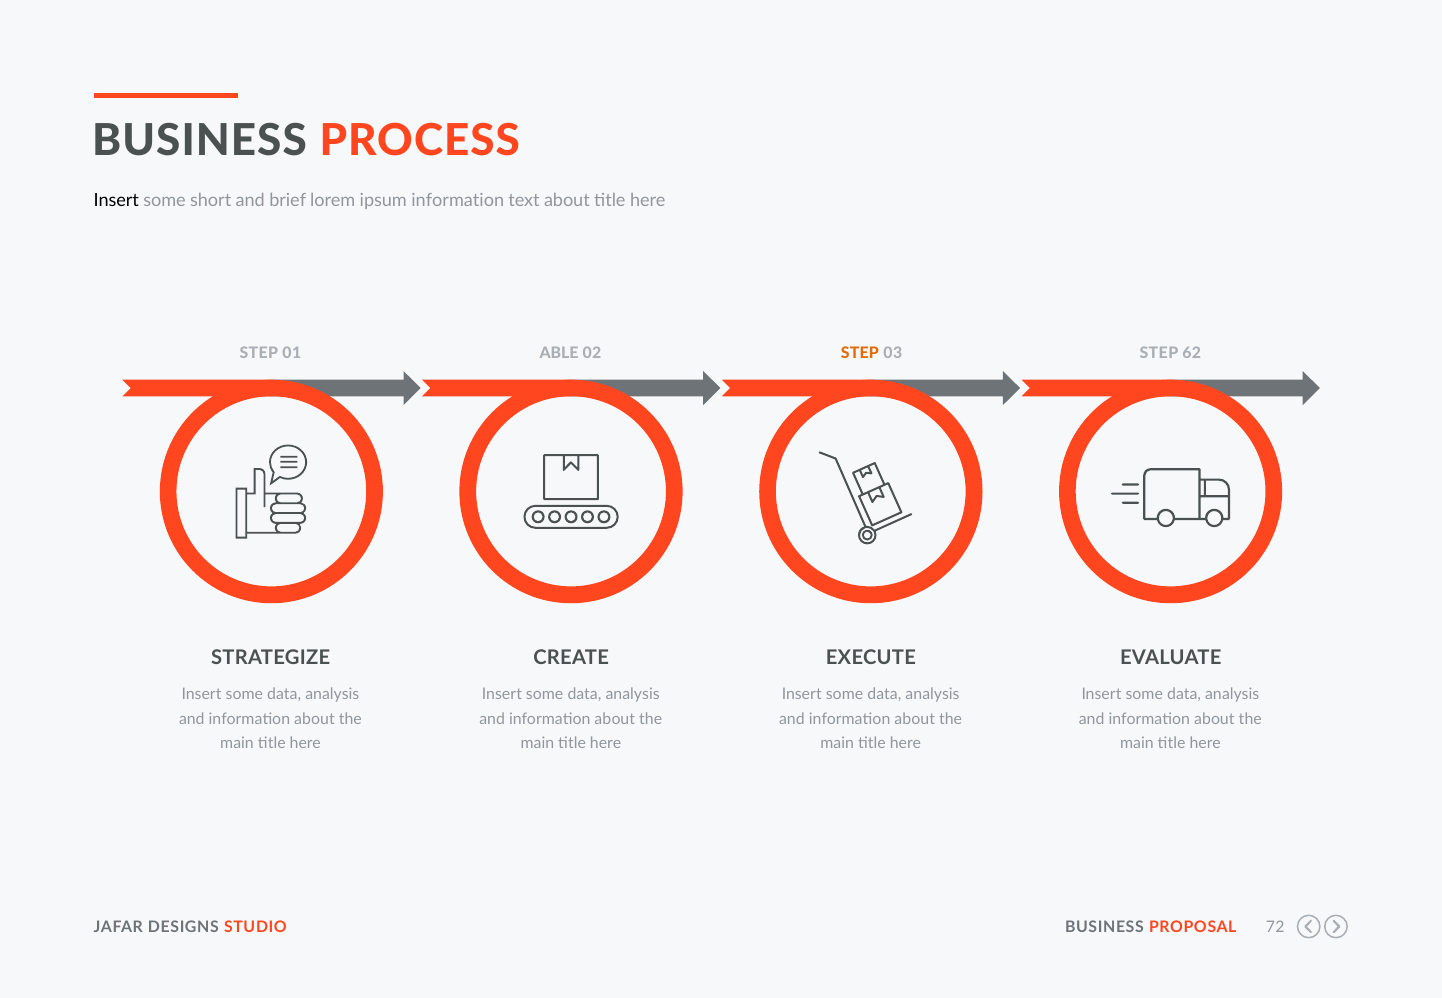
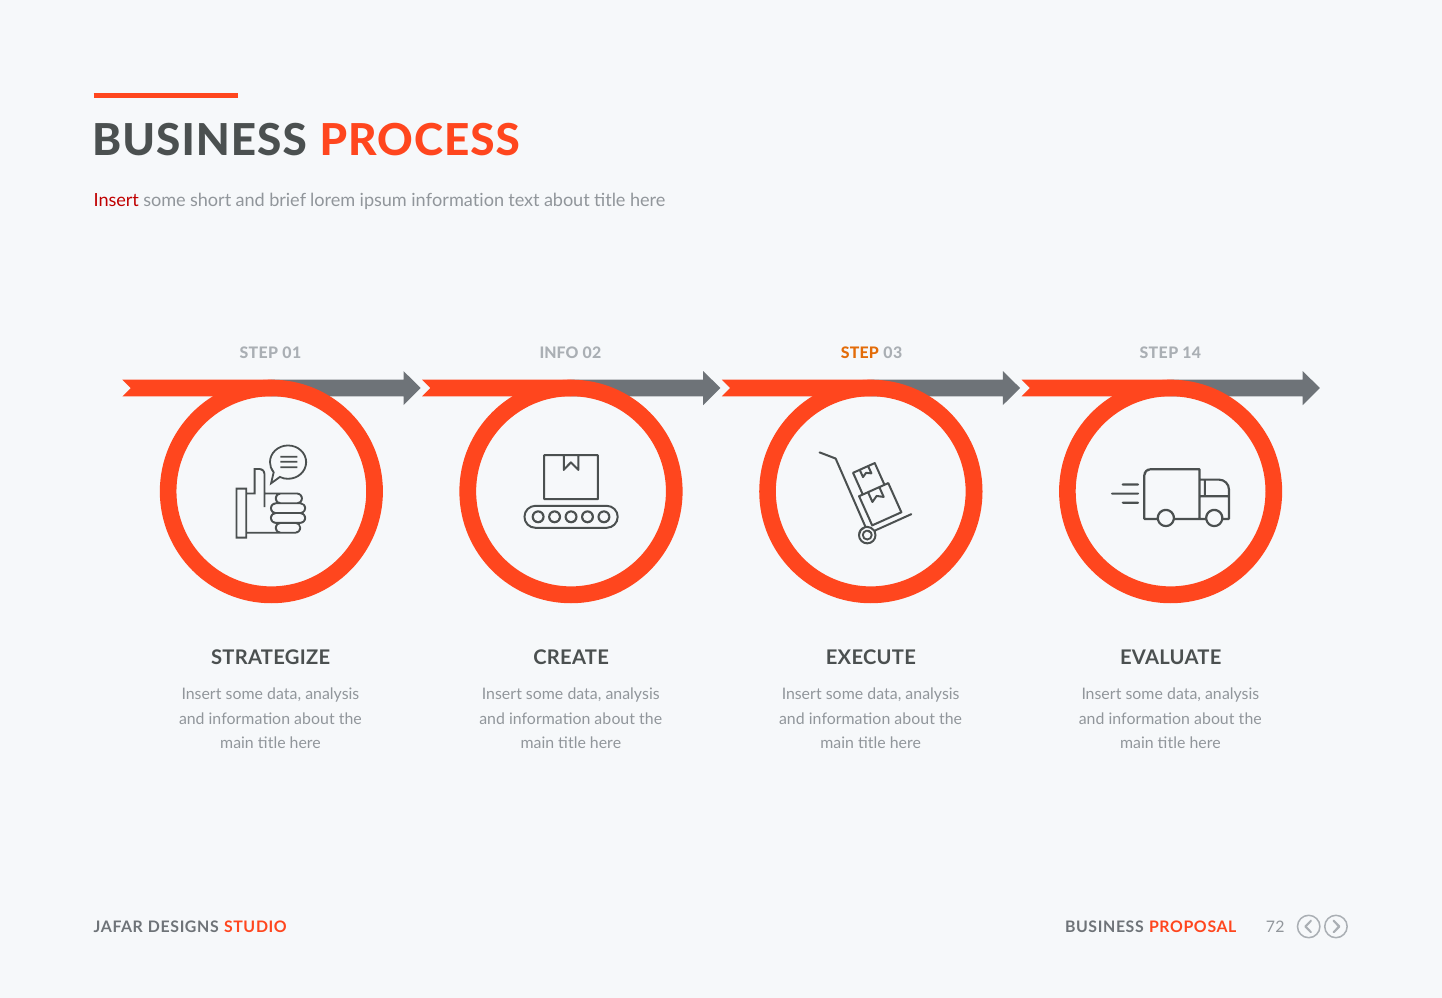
Insert colour: black -> red (116, 201)
ABLE: ABLE -> INFO (559, 353)
62: 62 -> 14 (1192, 353)
